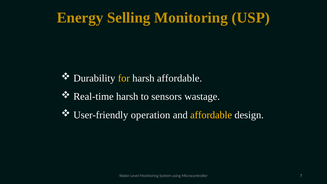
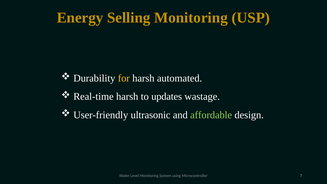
harsh affordable: affordable -> automated (180, 78)
sensors: sensors -> updates (167, 97)
operation: operation -> ultrasonic (151, 115)
affordable colour: yellow -> light green (211, 115)
